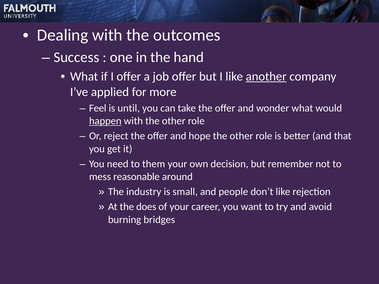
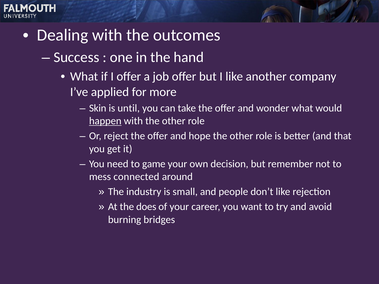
another underline: present -> none (266, 77)
Feel: Feel -> Skin (98, 108)
them: them -> game (154, 164)
reasonable: reasonable -> connected (136, 177)
